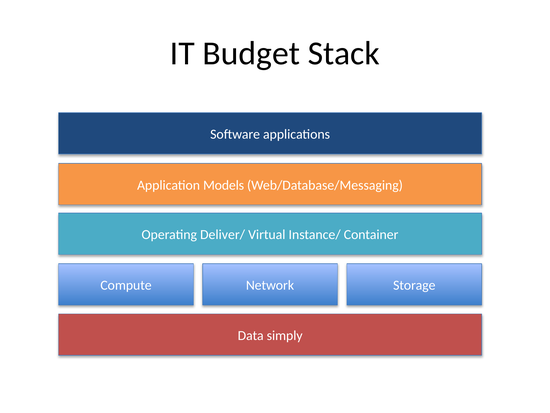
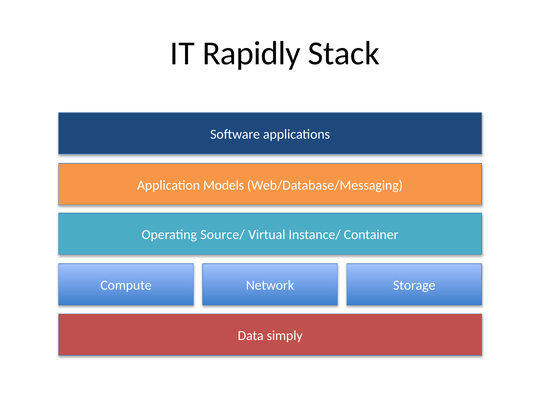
Budget: Budget -> Rapidly (251, 53)
Deliver/: Deliver/ -> Source/ (223, 234)
